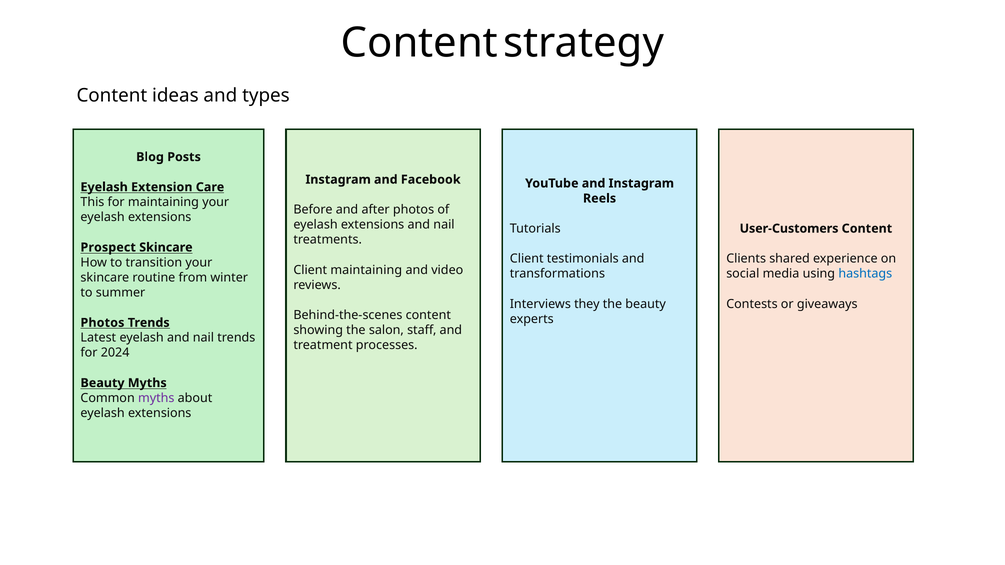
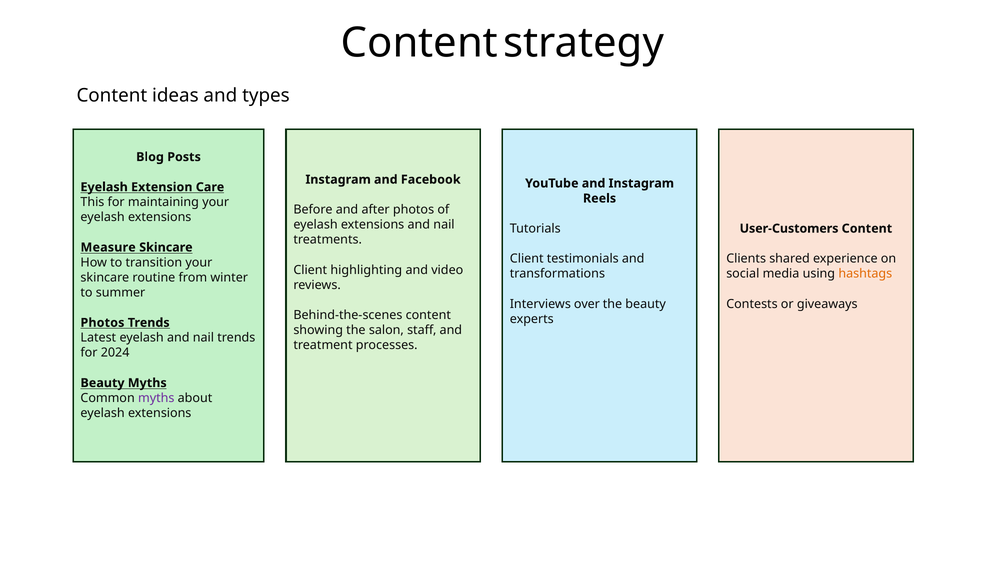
Prospect: Prospect -> Measure (108, 248)
Client maintaining: maintaining -> highlighting (366, 270)
hashtags colour: blue -> orange (865, 274)
they: they -> over (587, 304)
